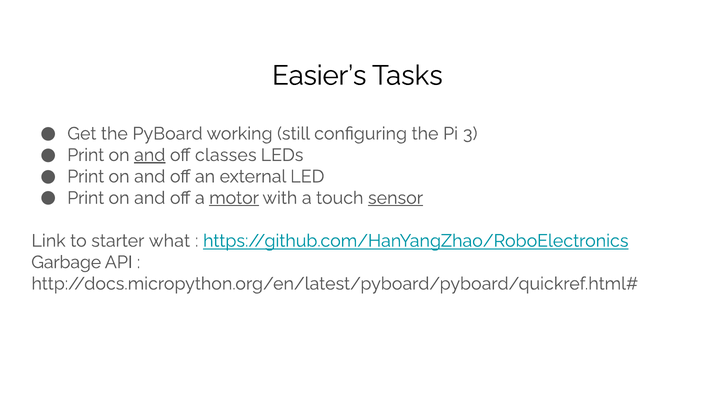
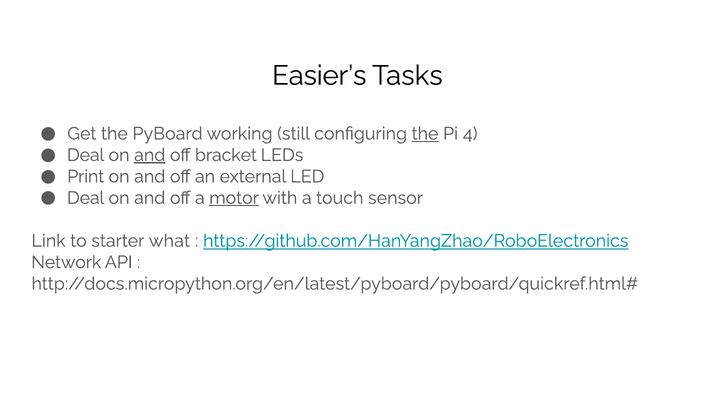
the underline: none -> present (425, 134)
3: 3 -> 4 (470, 134)
Print: Print -> Deal (86, 155)
classes: classes -> bracket (226, 155)
Print: Print -> Deal (86, 198)
sensor underline: present -> none (396, 198)
Garbage: Garbage -> Network (66, 262)
